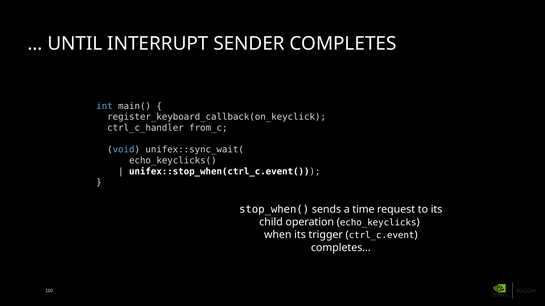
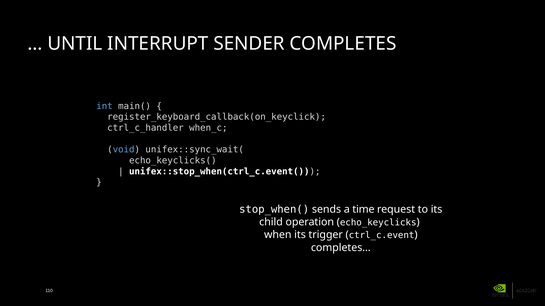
from_c: from_c -> when_c (208, 128)
